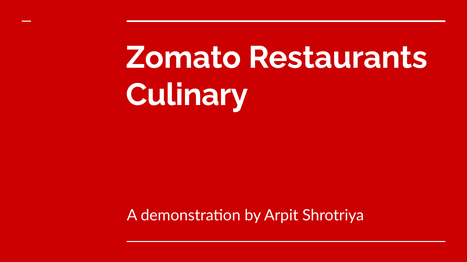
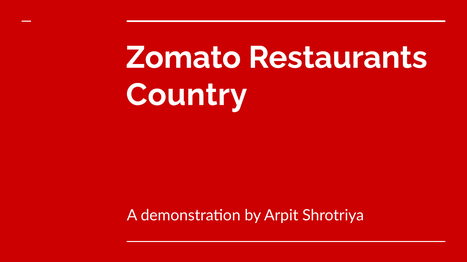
Culinary: Culinary -> Country (187, 95)
